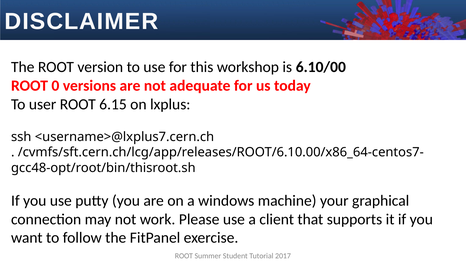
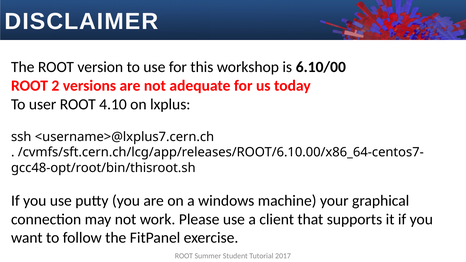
0: 0 -> 2 (55, 86)
6.15: 6.15 -> 4.10 (113, 104)
